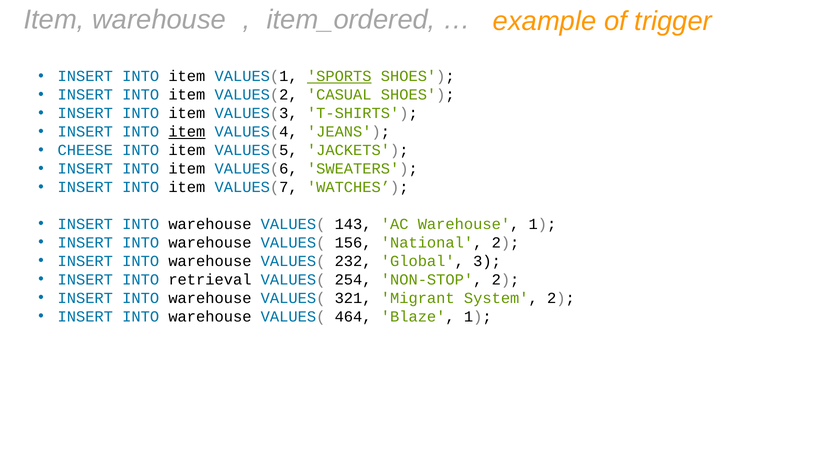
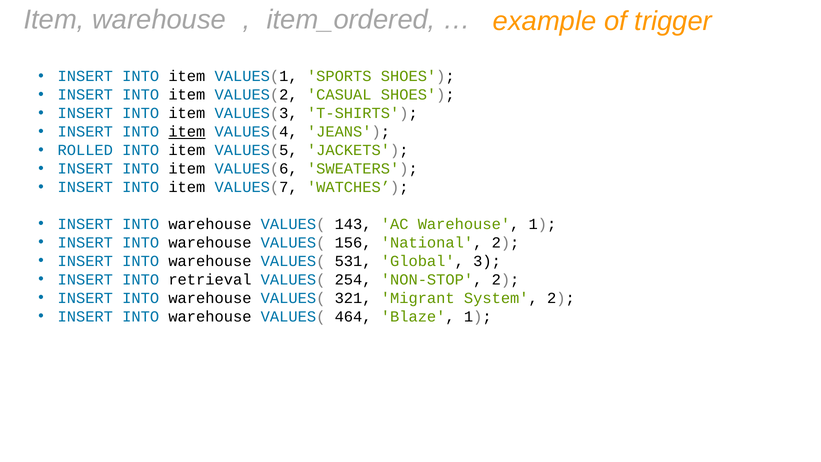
SPORTS underline: present -> none (339, 76)
CHEESE: CHEESE -> ROLLED (85, 150)
232: 232 -> 531 (353, 261)
